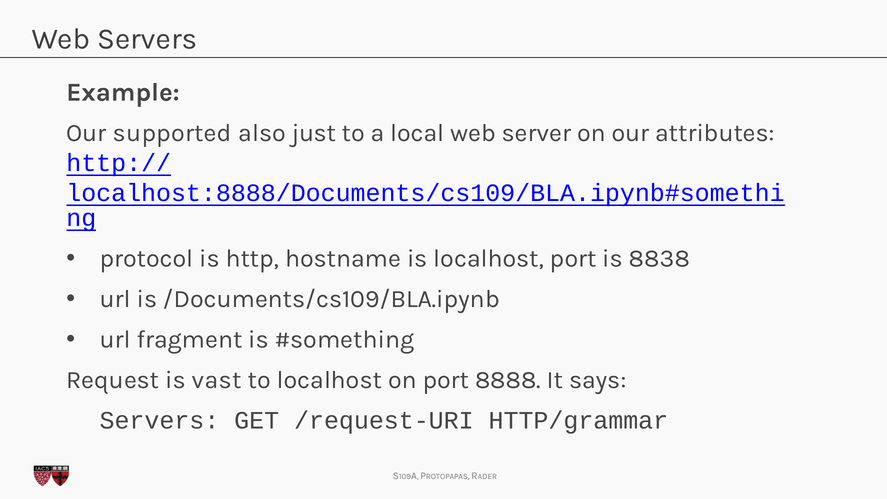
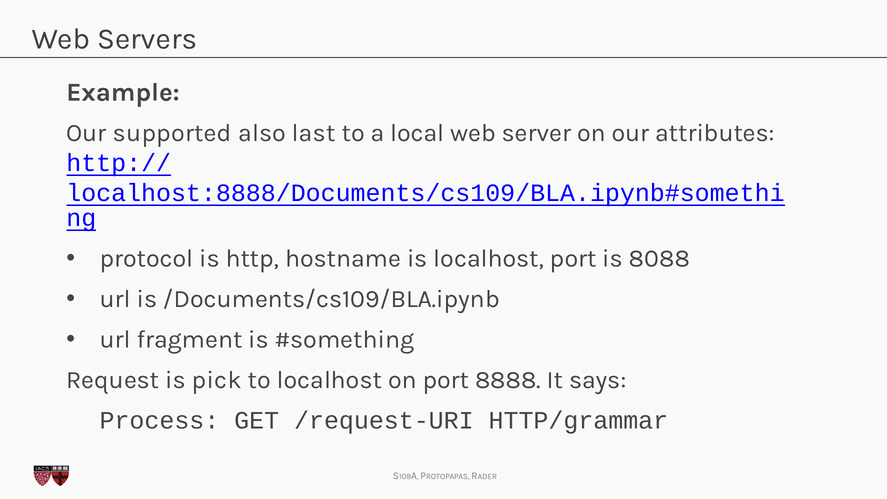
just: just -> last (314, 133)
8838: 8838 -> 8088 (660, 259)
vast: vast -> pick (217, 380)
Servers: Servers -> Process (159, 421)
